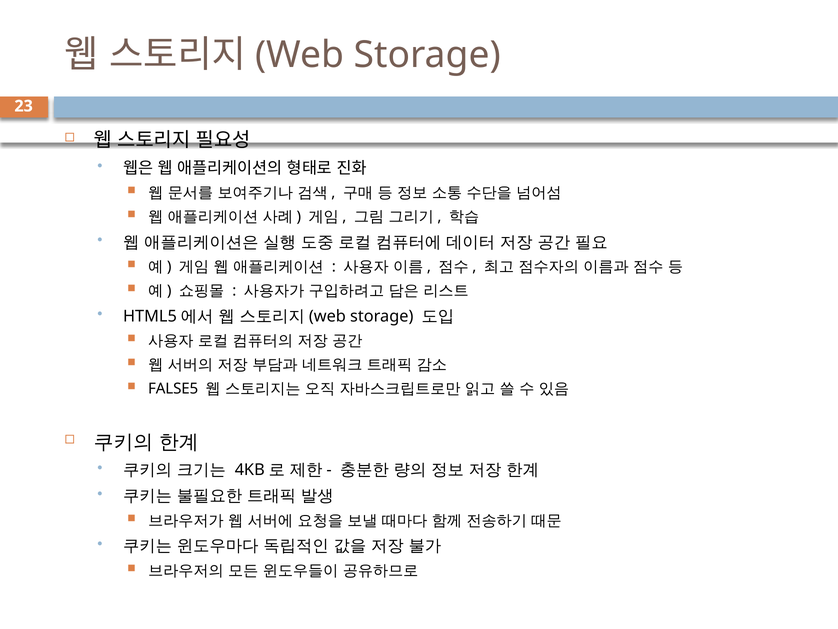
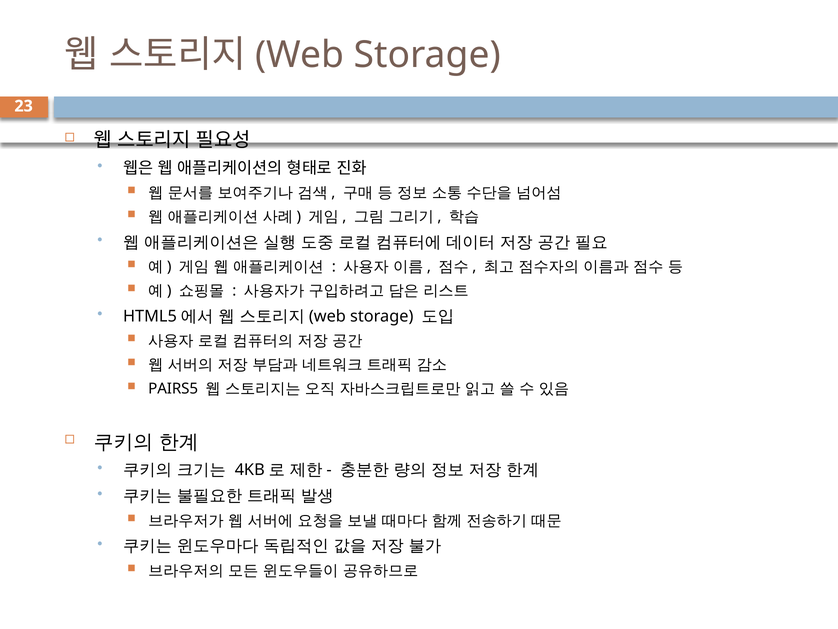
FALSE5: FALSE5 -> PAIRS5 (173, 388)
